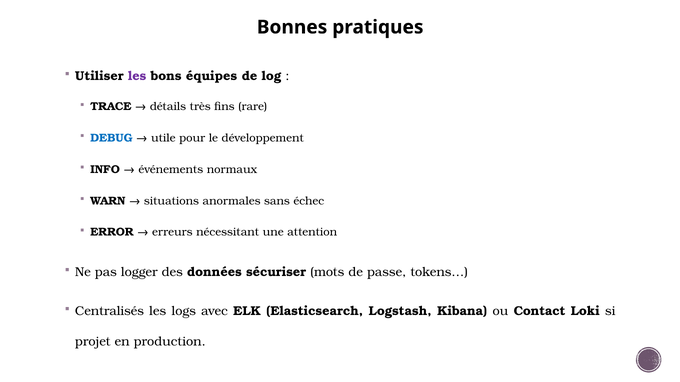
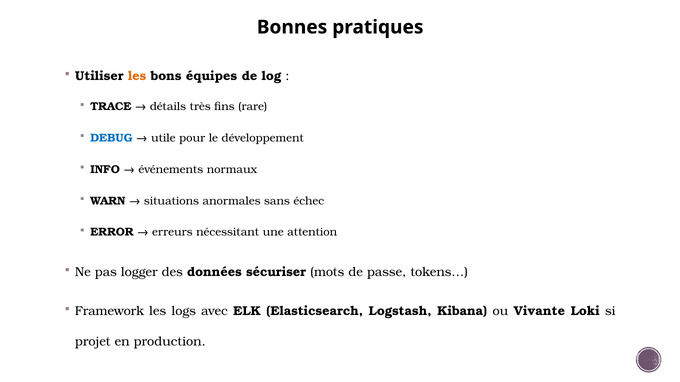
les colour: purple -> orange (137, 76)
Centralisés: Centralisés -> Framework (109, 311)
Contact: Contact -> Vivante (539, 311)
